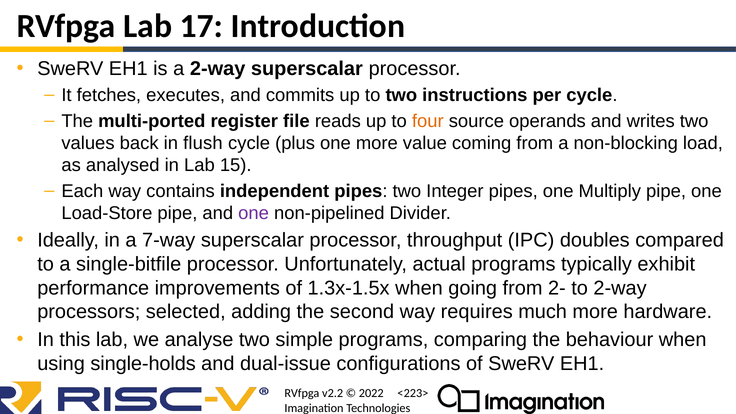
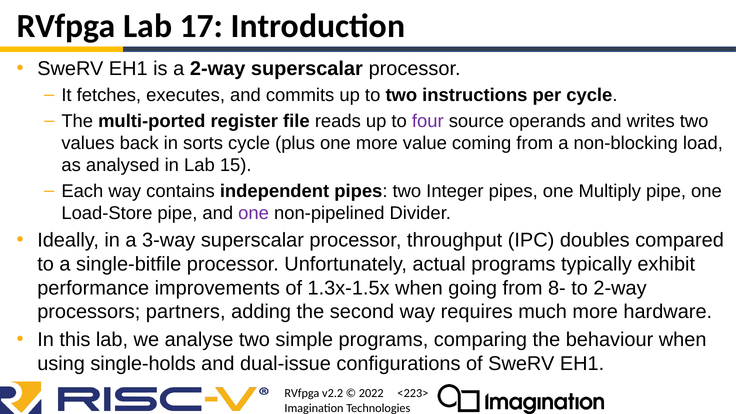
four colour: orange -> purple (428, 121)
flush: flush -> sorts (203, 143)
7-way: 7-way -> 3-way (169, 240)
2-: 2- -> 8- (557, 288)
selected: selected -> partners (186, 312)
